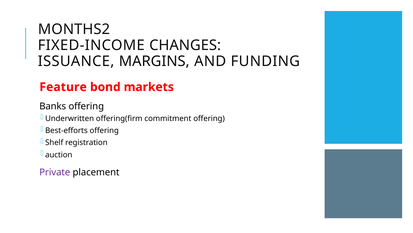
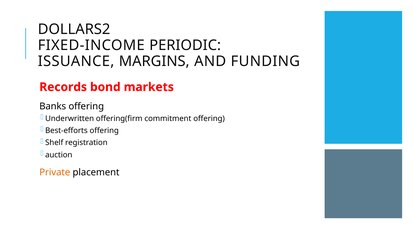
MONTHS2: MONTHS2 -> DOLLARS2 (74, 29)
CHANGES: CHANGES -> PERIODIC (185, 45)
Feature: Feature -> Records (63, 87)
Private colour: purple -> orange (55, 172)
